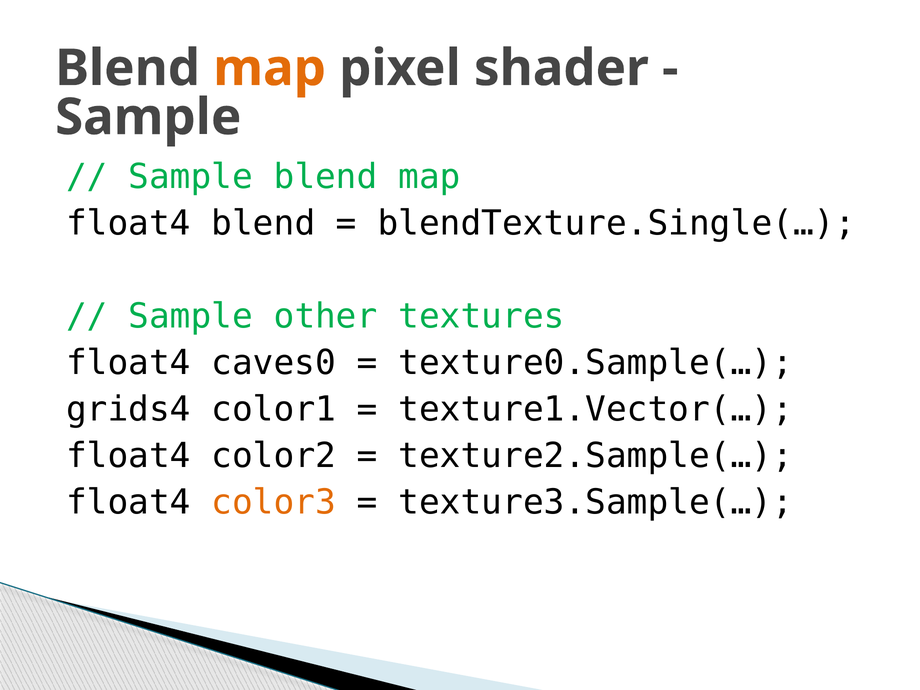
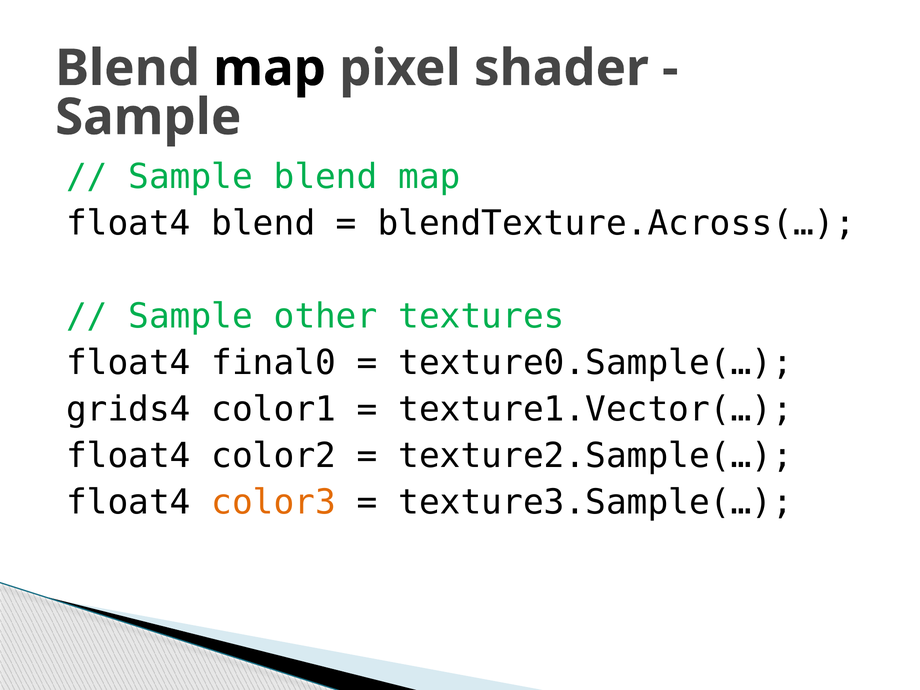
map colour: orange -> black (270, 68)
blendTexture.Single(…: blendTexture.Single(… -> blendTexture.Across(… (616, 223)
caves0: caves0 -> final0 (274, 363)
